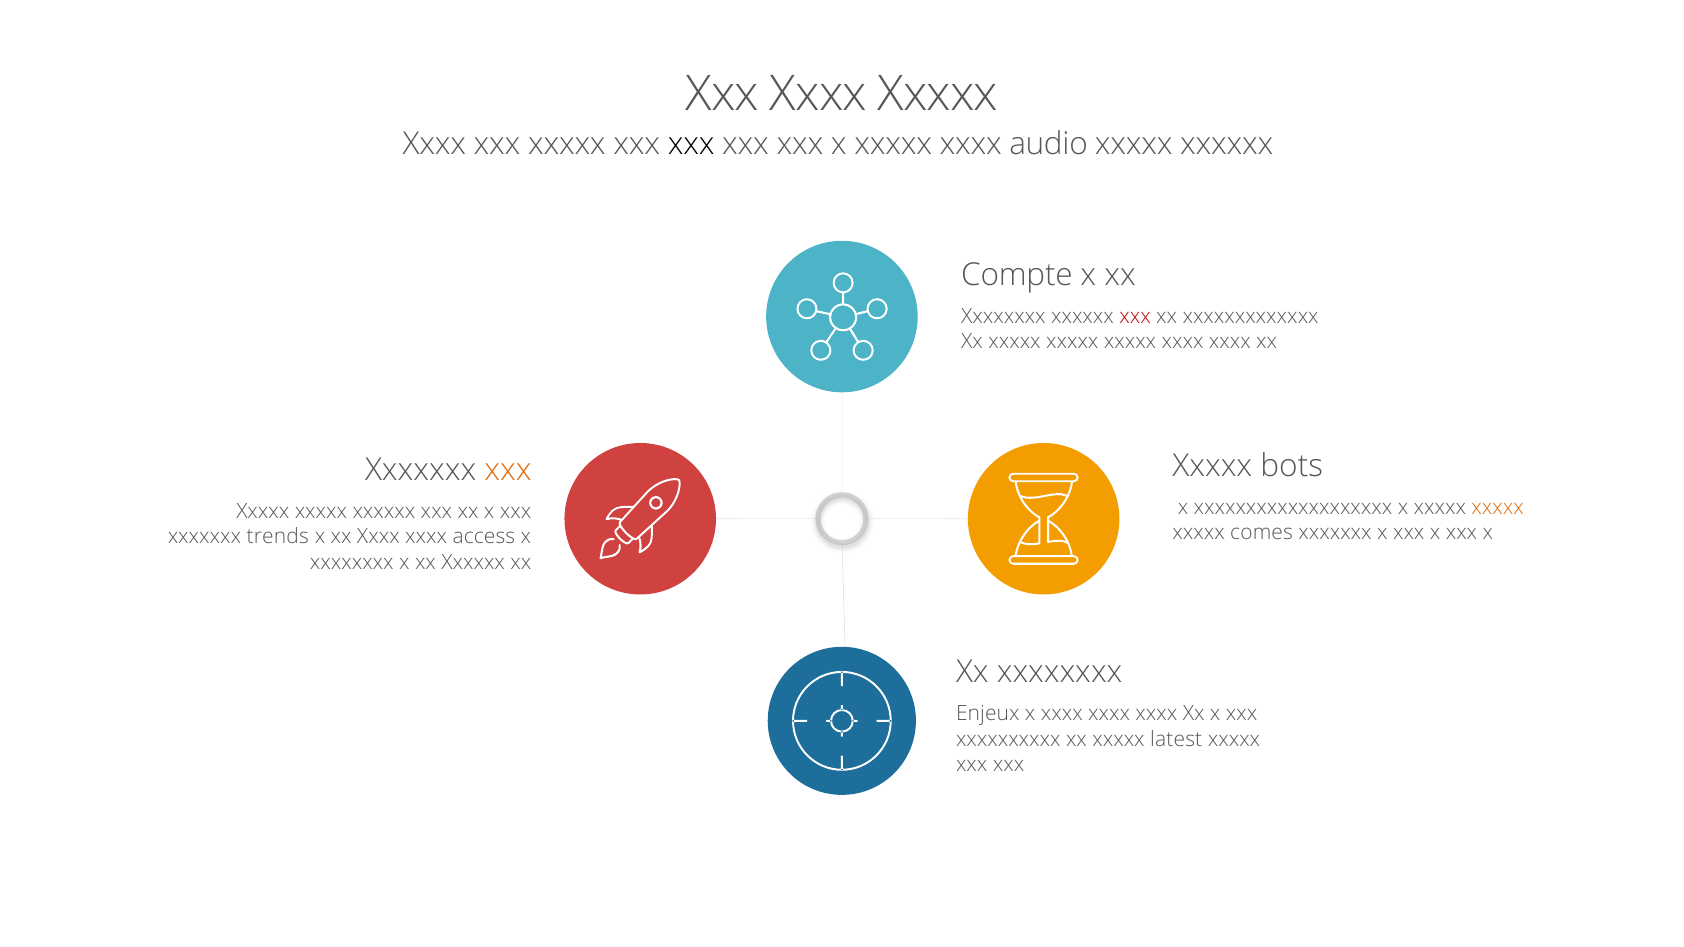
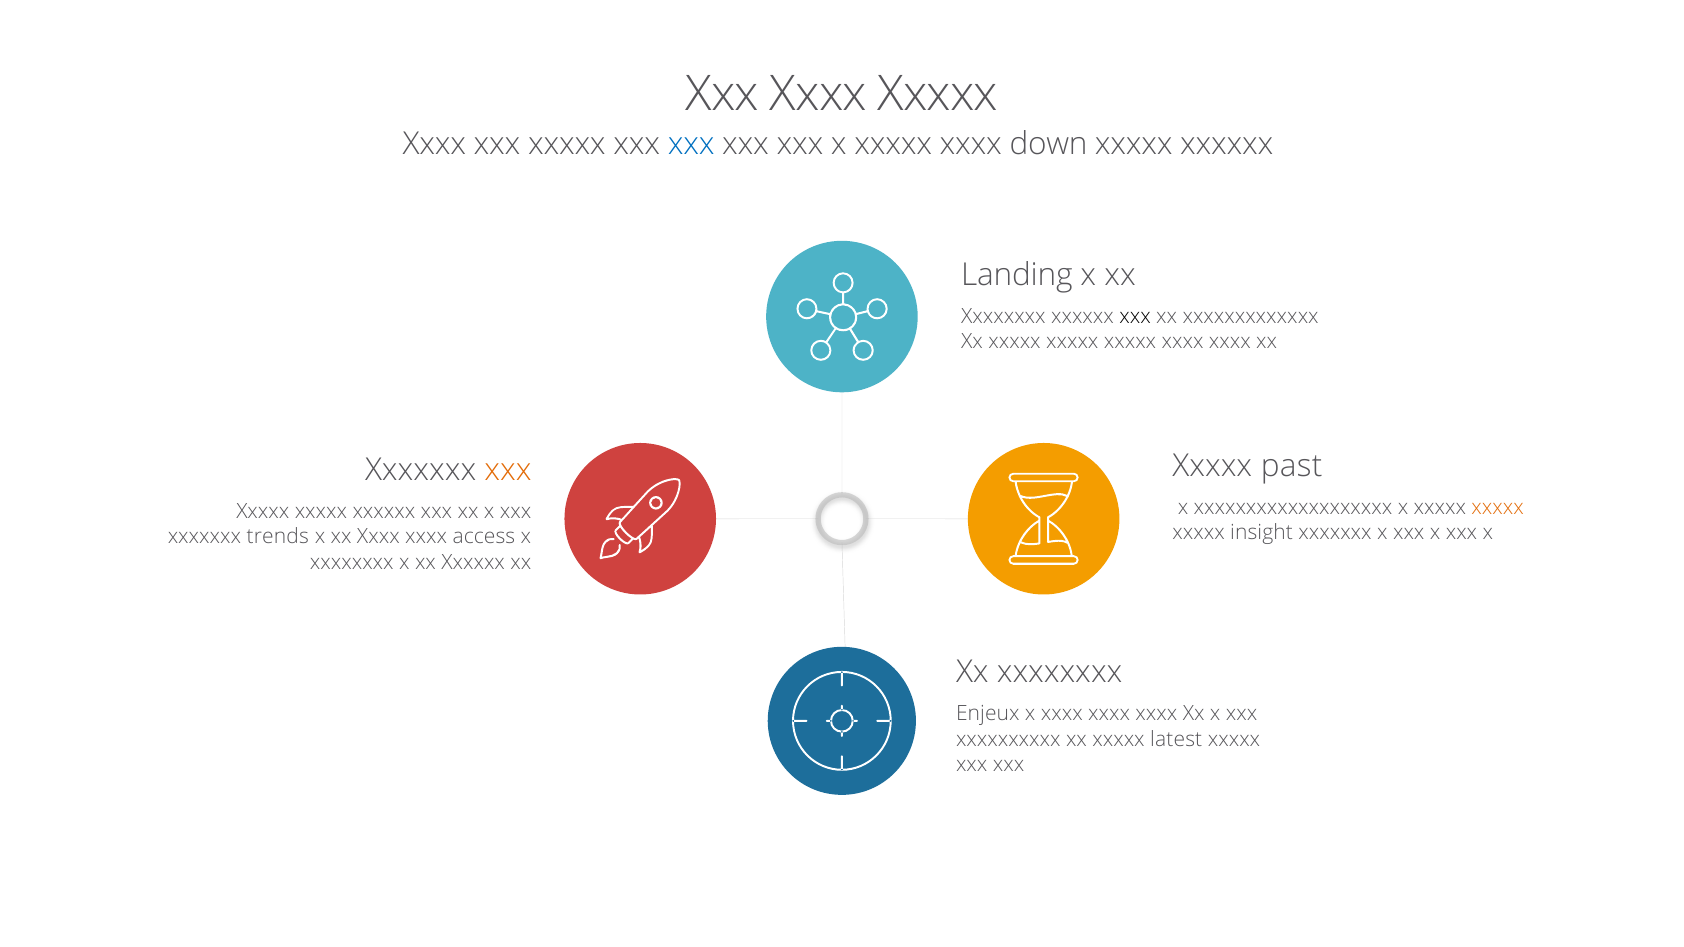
xxx colour: black -> blue (691, 145)
audio: audio -> down (1049, 145)
Compte: Compte -> Landing (1017, 275)
xxx colour: red -> black (1135, 316)
bots: bots -> past (1292, 466)
comes: comes -> insight (1262, 533)
